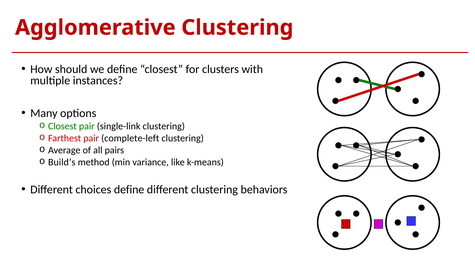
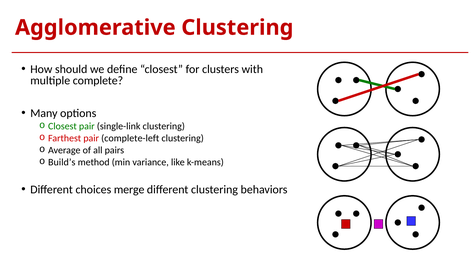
instances: instances -> complete (98, 81)
choices define: define -> merge (129, 190)
